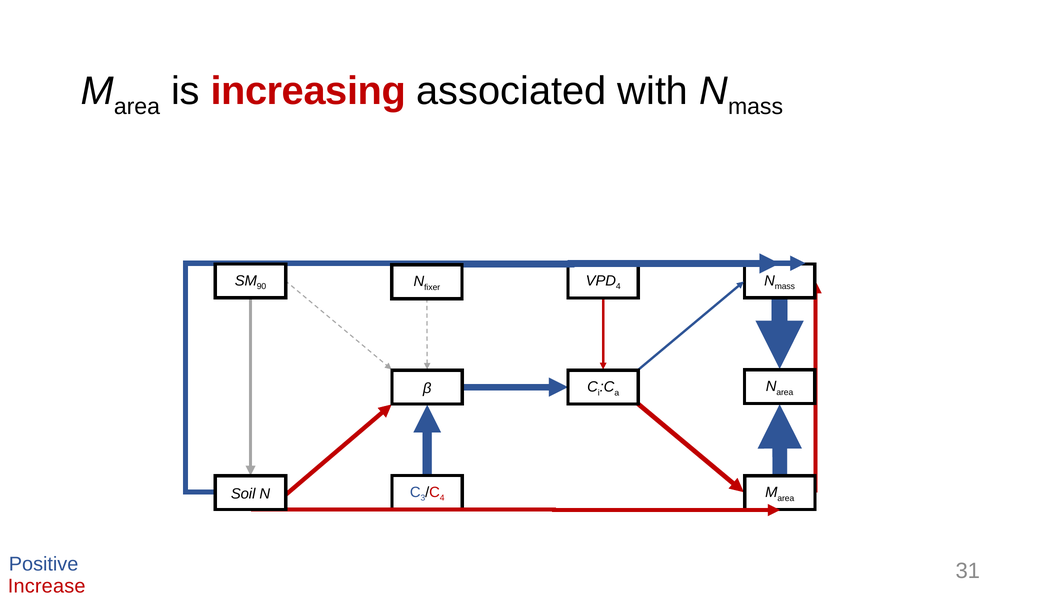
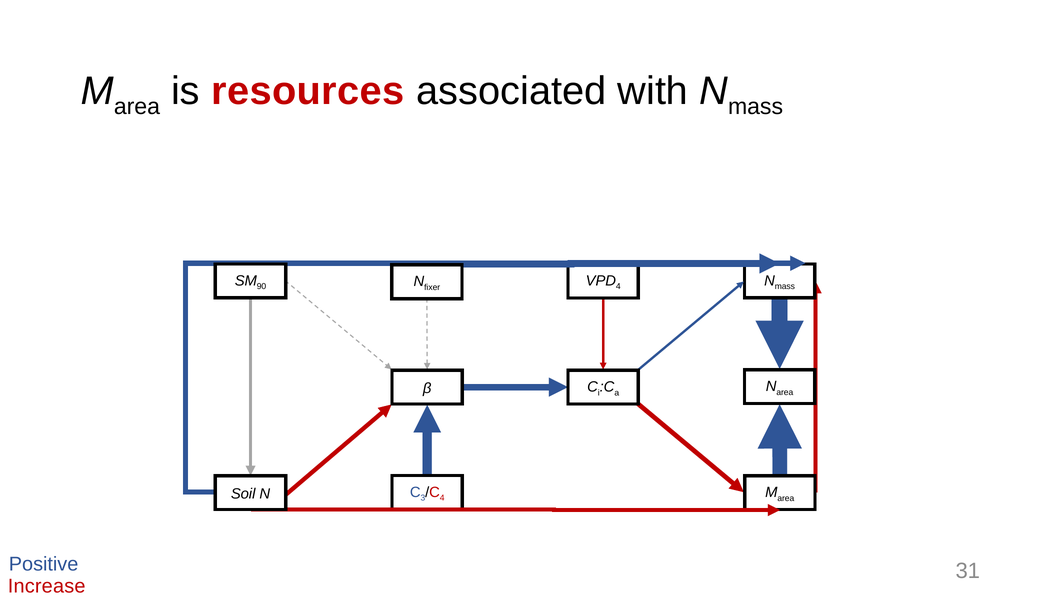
increasing: increasing -> resources (308, 91)
